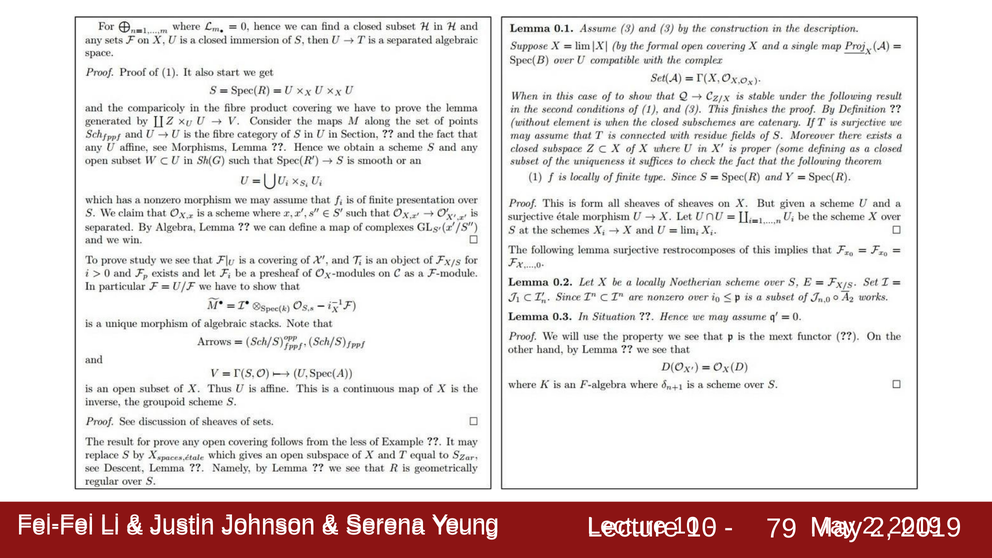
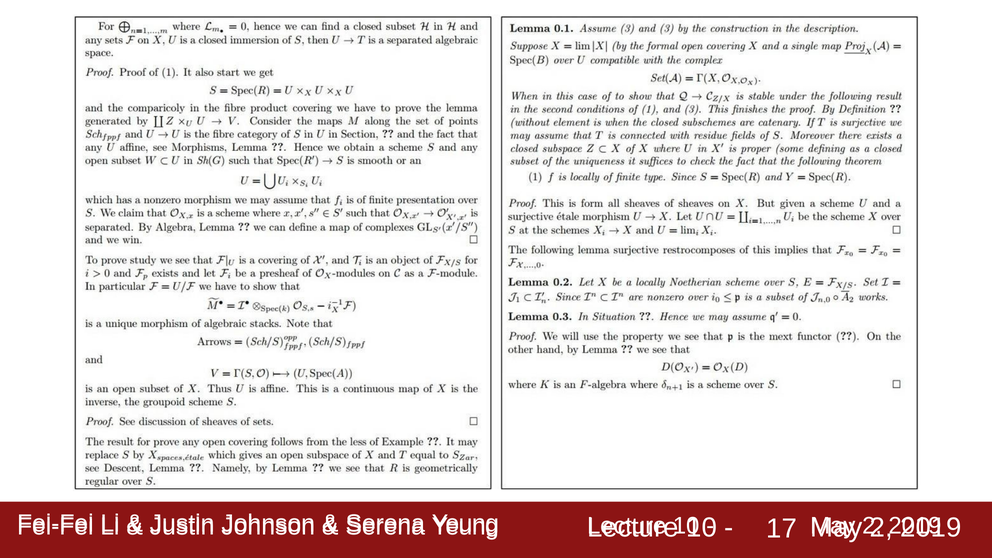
79: 79 -> 17 (782, 529)
